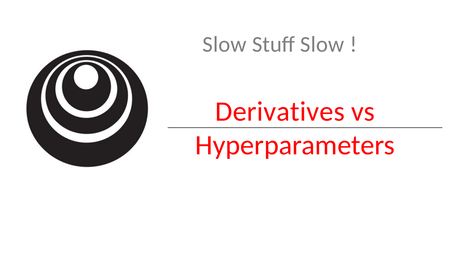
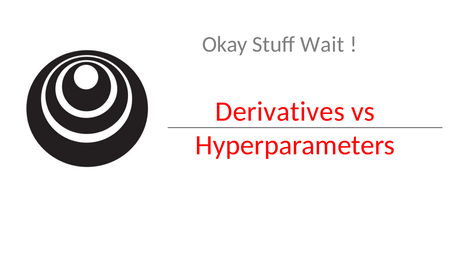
Slow: Slow -> Okay (225, 44)
Stuff Slow: Slow -> Wait (322, 44)
